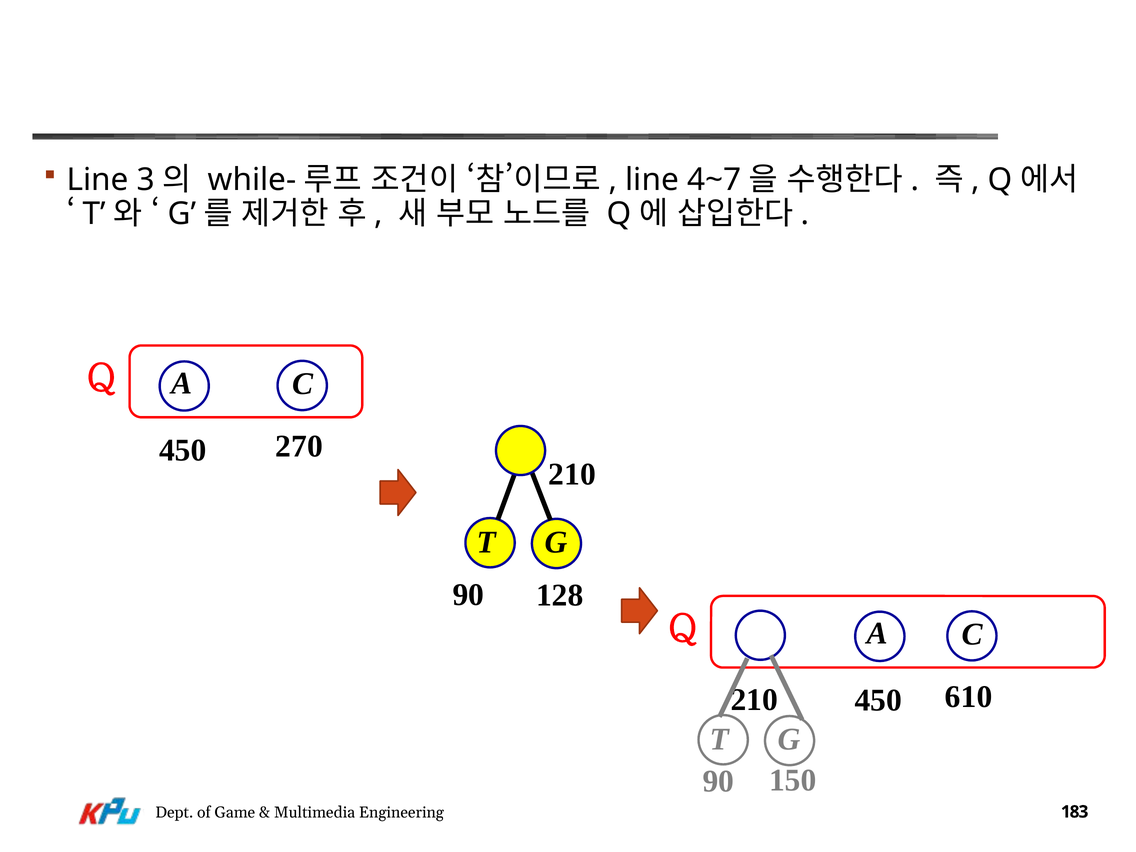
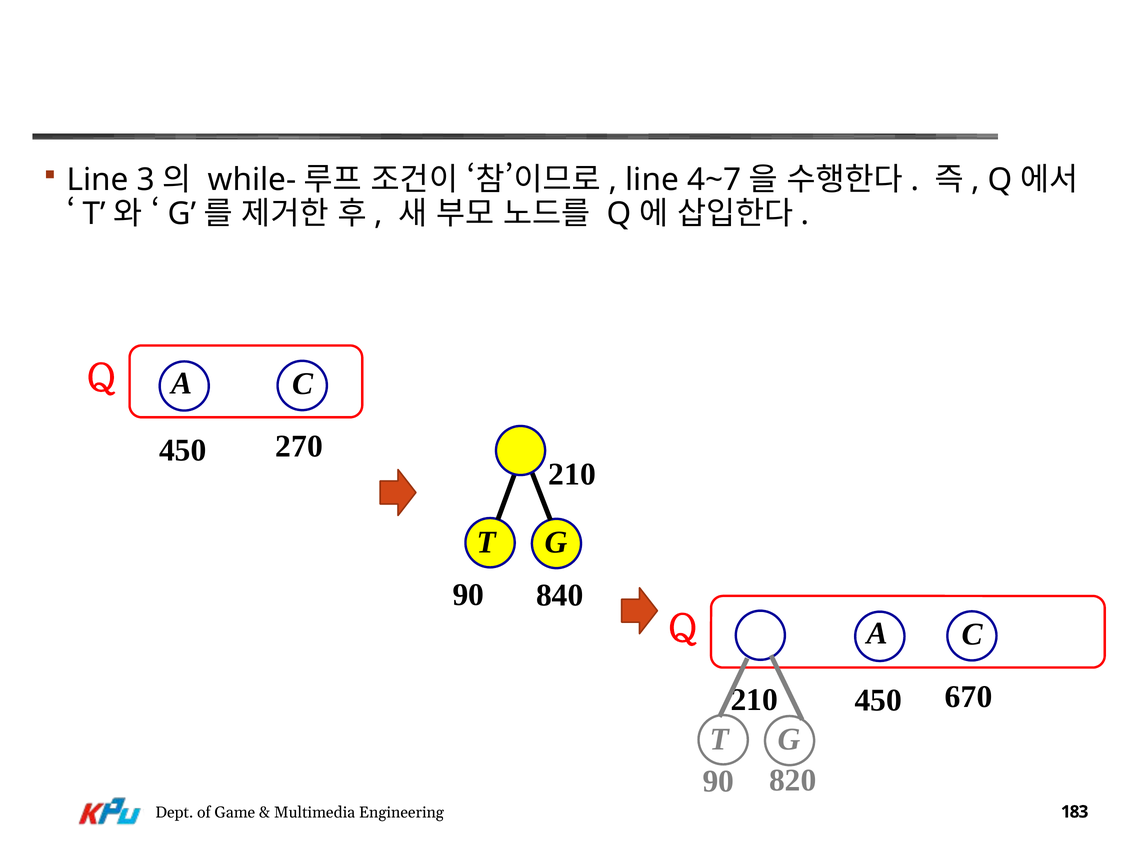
128: 128 -> 840 (560, 596)
610: 610 -> 670 (969, 697)
150: 150 -> 820 (793, 780)
